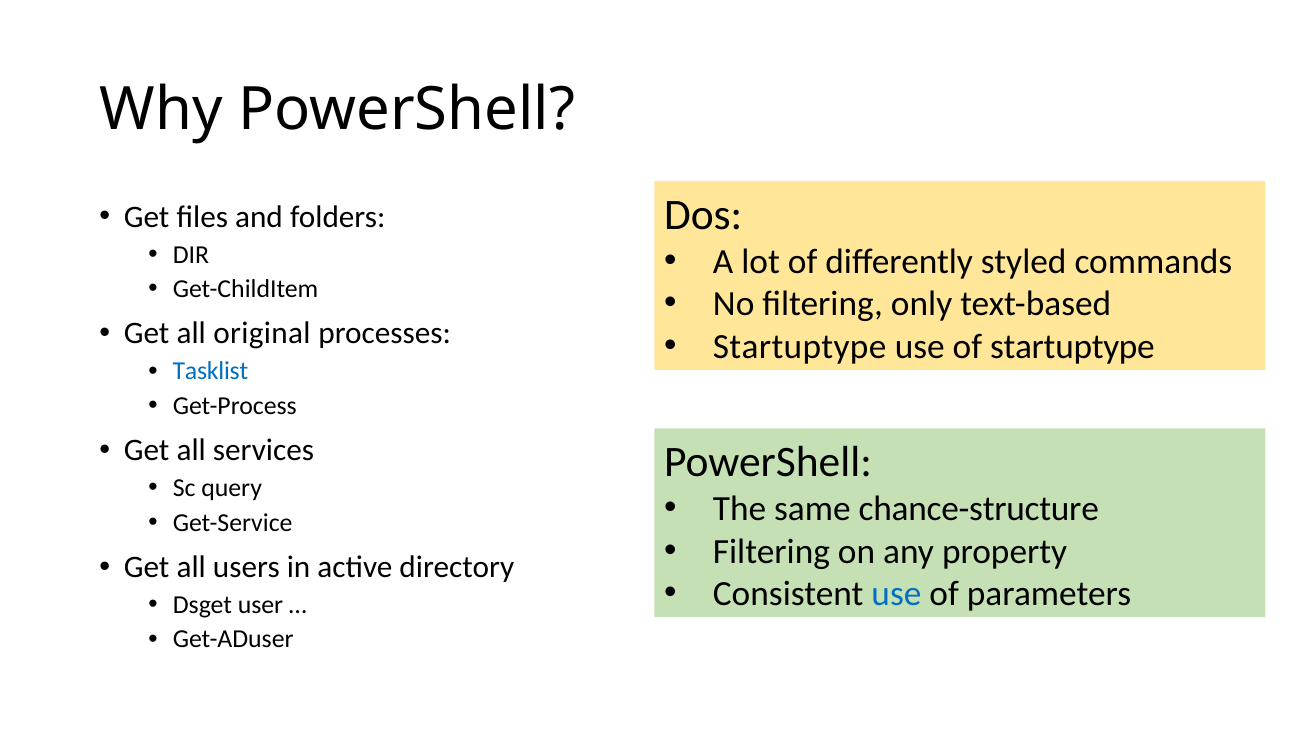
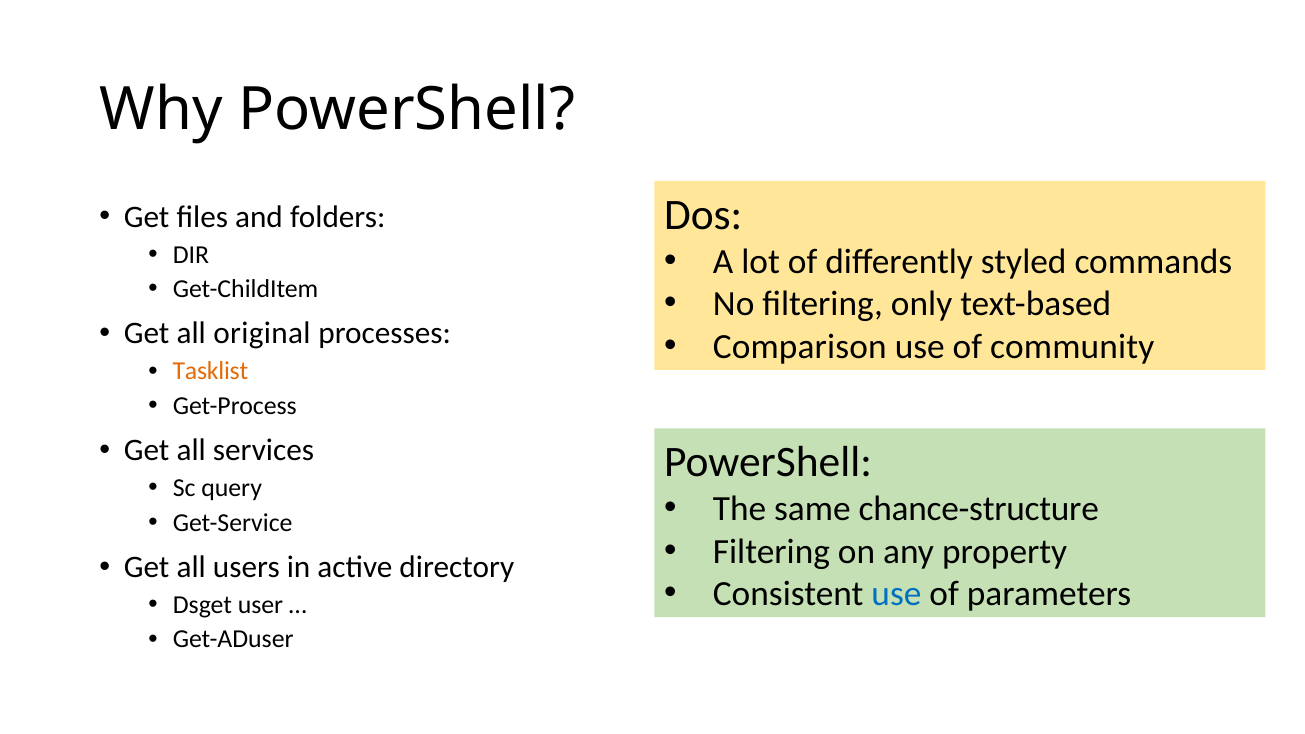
Startuptype: Startuptype -> Comparison (800, 346)
of startuptype: startuptype -> community (1072, 346)
Tasklist colour: blue -> orange (210, 371)
